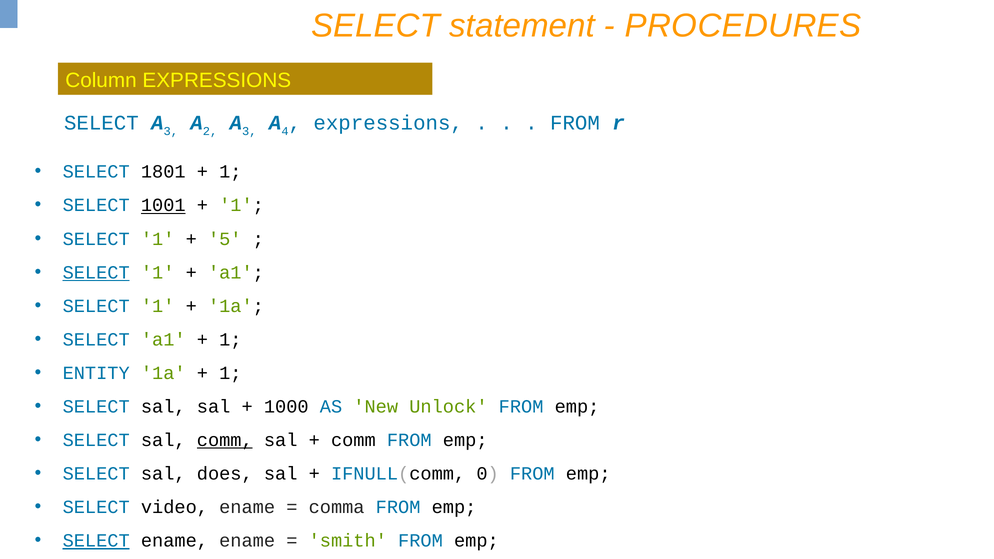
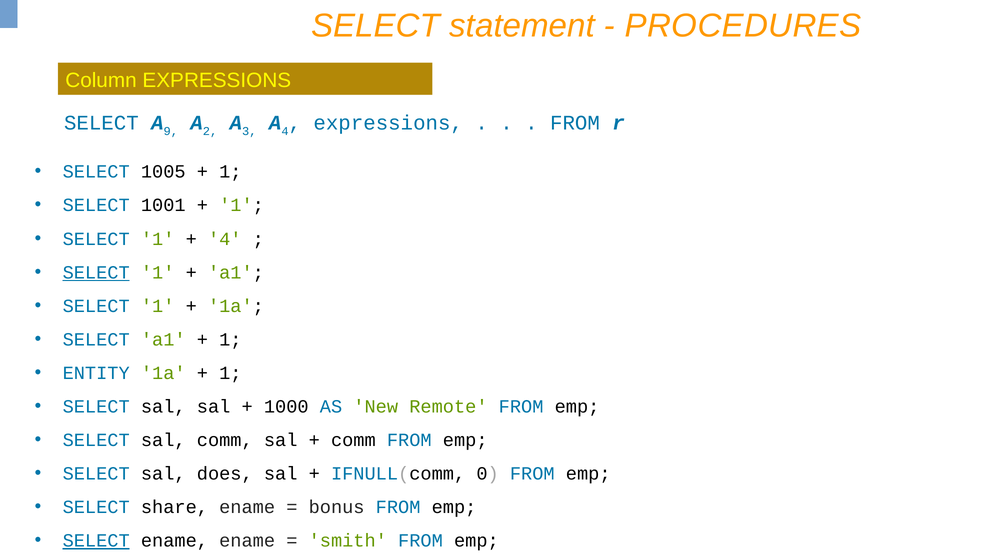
3: 3 -> 9 (171, 131)
1801: 1801 -> 1005 (163, 172)
1001 underline: present -> none (163, 205)
5: 5 -> 4 (225, 239)
Unlock: Unlock -> Remote (448, 407)
comm underline: present -> none (225, 440)
video: video -> share (174, 507)
comma: comma -> bonus (337, 507)
